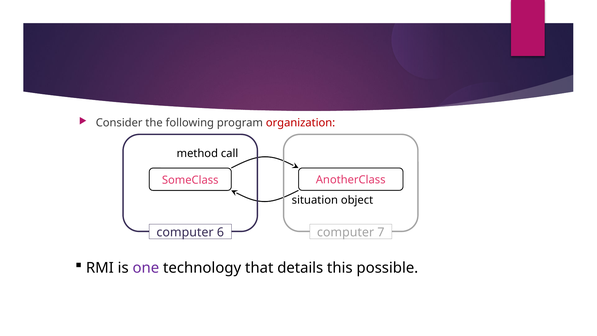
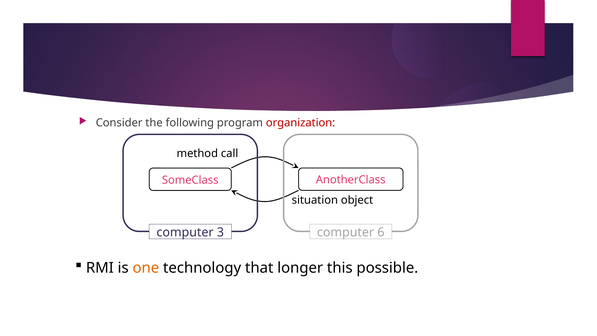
6: 6 -> 3 (220, 232)
7: 7 -> 6 (381, 232)
one colour: purple -> orange (146, 268)
details: details -> longer (300, 268)
